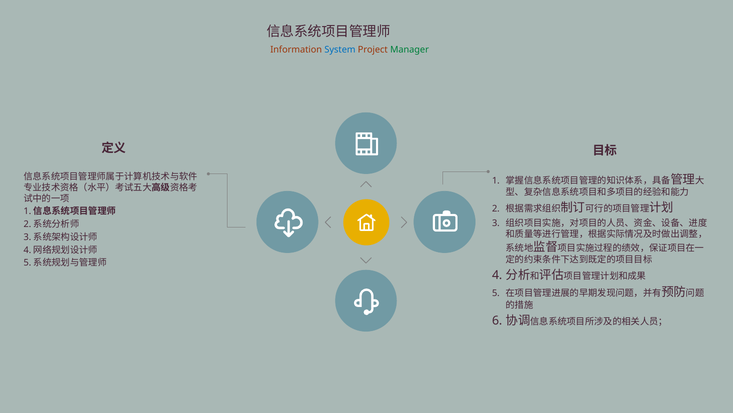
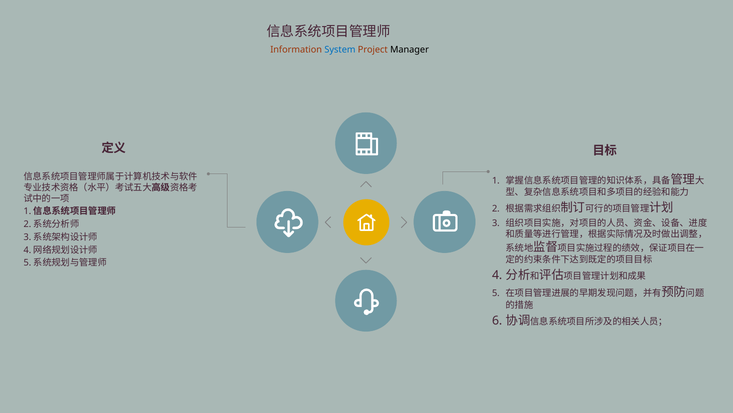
Manager colour: green -> black (410, 50)
